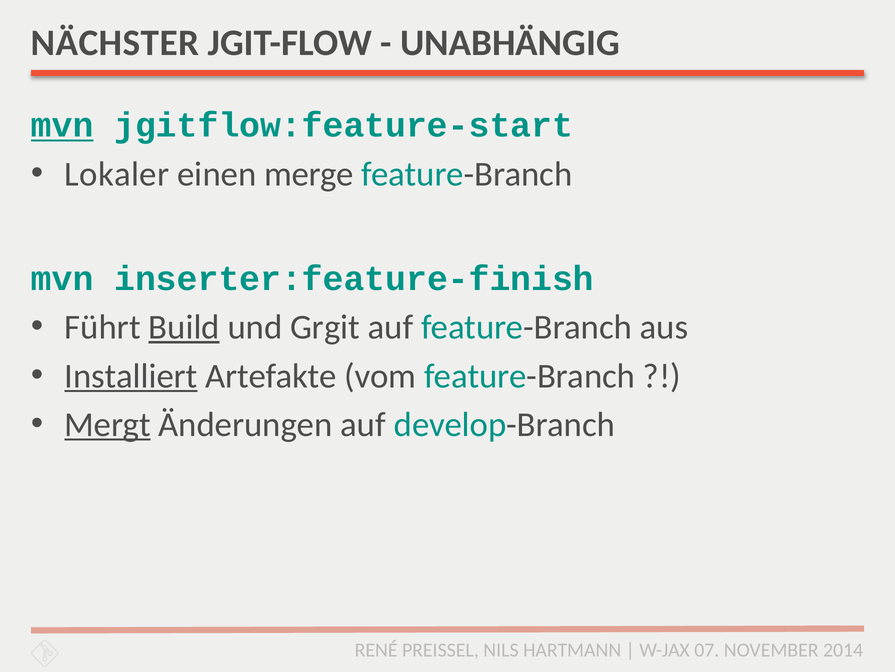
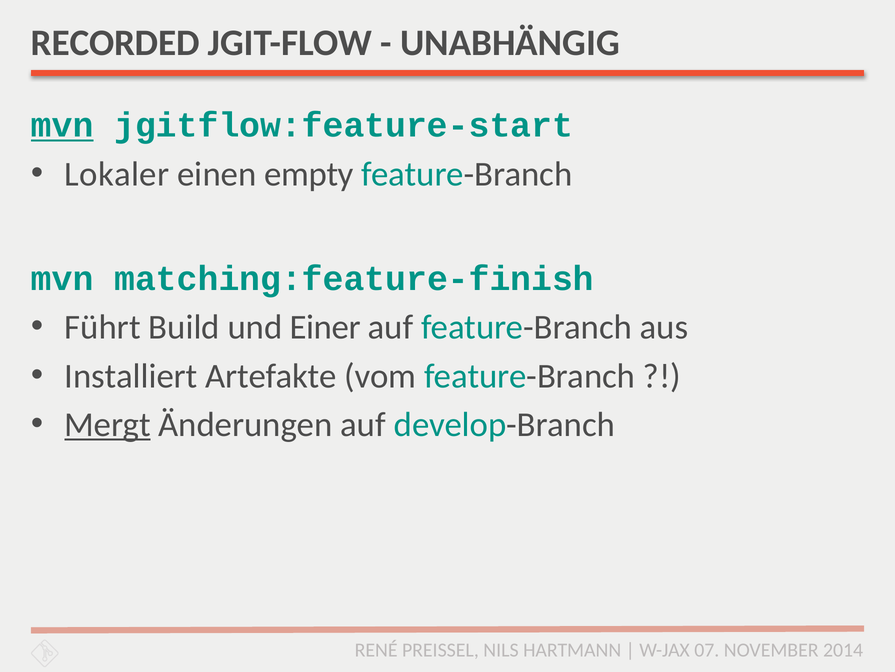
NÄCHSTER: NÄCHSTER -> RECORDED (115, 43)
merge: merge -> empty (309, 174)
inserter:feature-finish: inserter:feature-finish -> matching:feature-finish (354, 278)
Build underline: present -> none (184, 327)
Grgit: Grgit -> Einer (325, 327)
Installiert underline: present -> none (131, 376)
